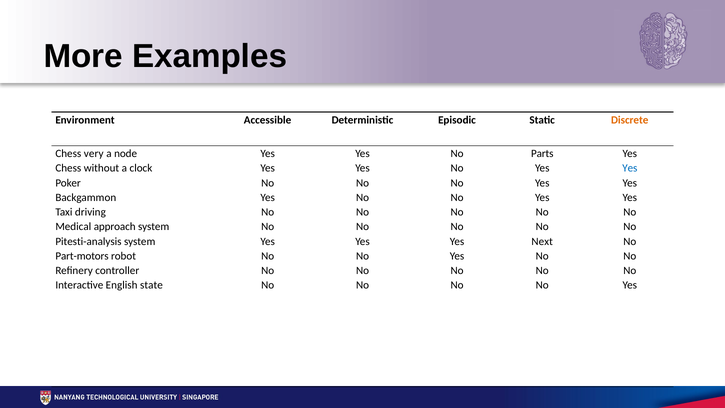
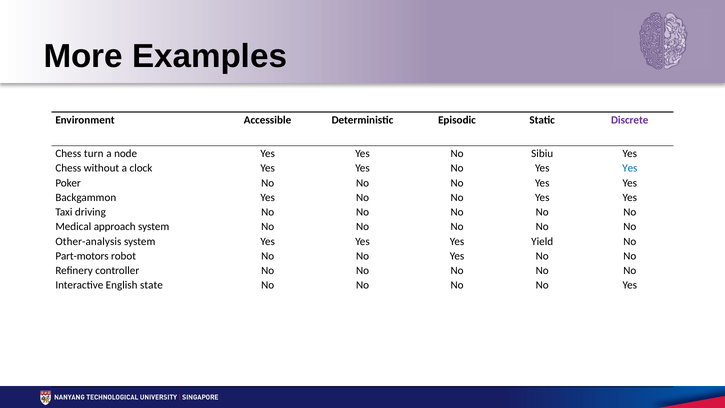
Discrete colour: orange -> purple (630, 120)
very: very -> turn (94, 154)
Parts: Parts -> Sibiu (542, 154)
Pitesti-analysis: Pitesti-analysis -> Other-analysis (88, 241)
Next: Next -> Yield (542, 241)
